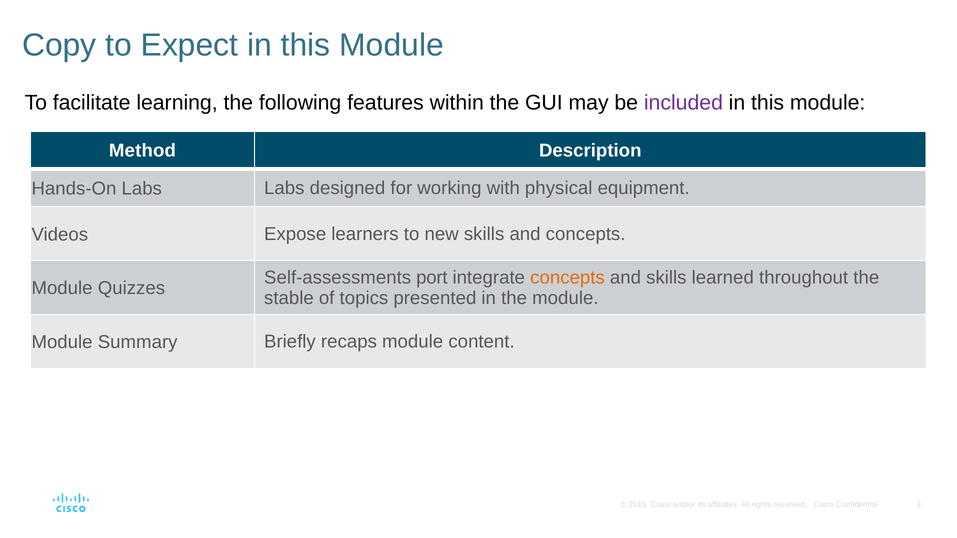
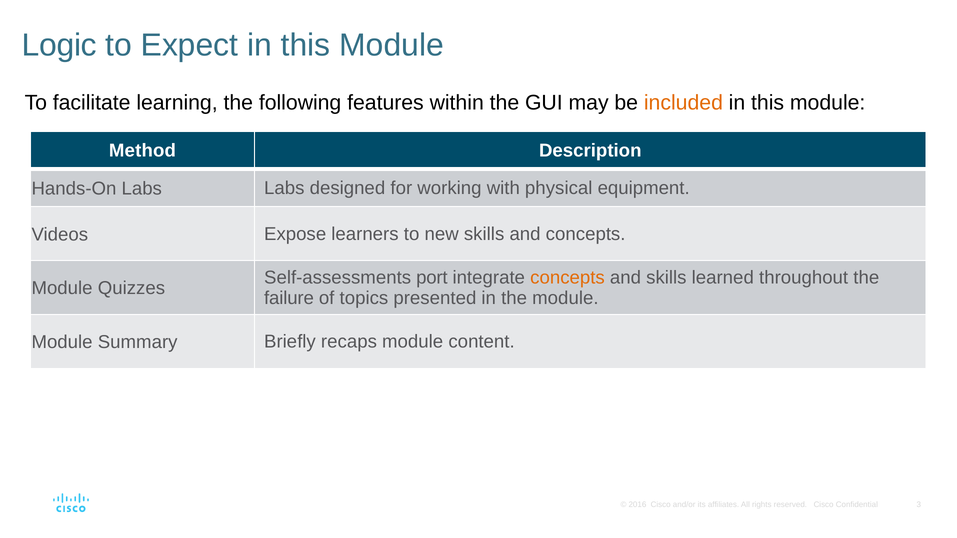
Copy: Copy -> Logic (59, 45)
included colour: purple -> orange (683, 103)
stable: stable -> failure (289, 298)
